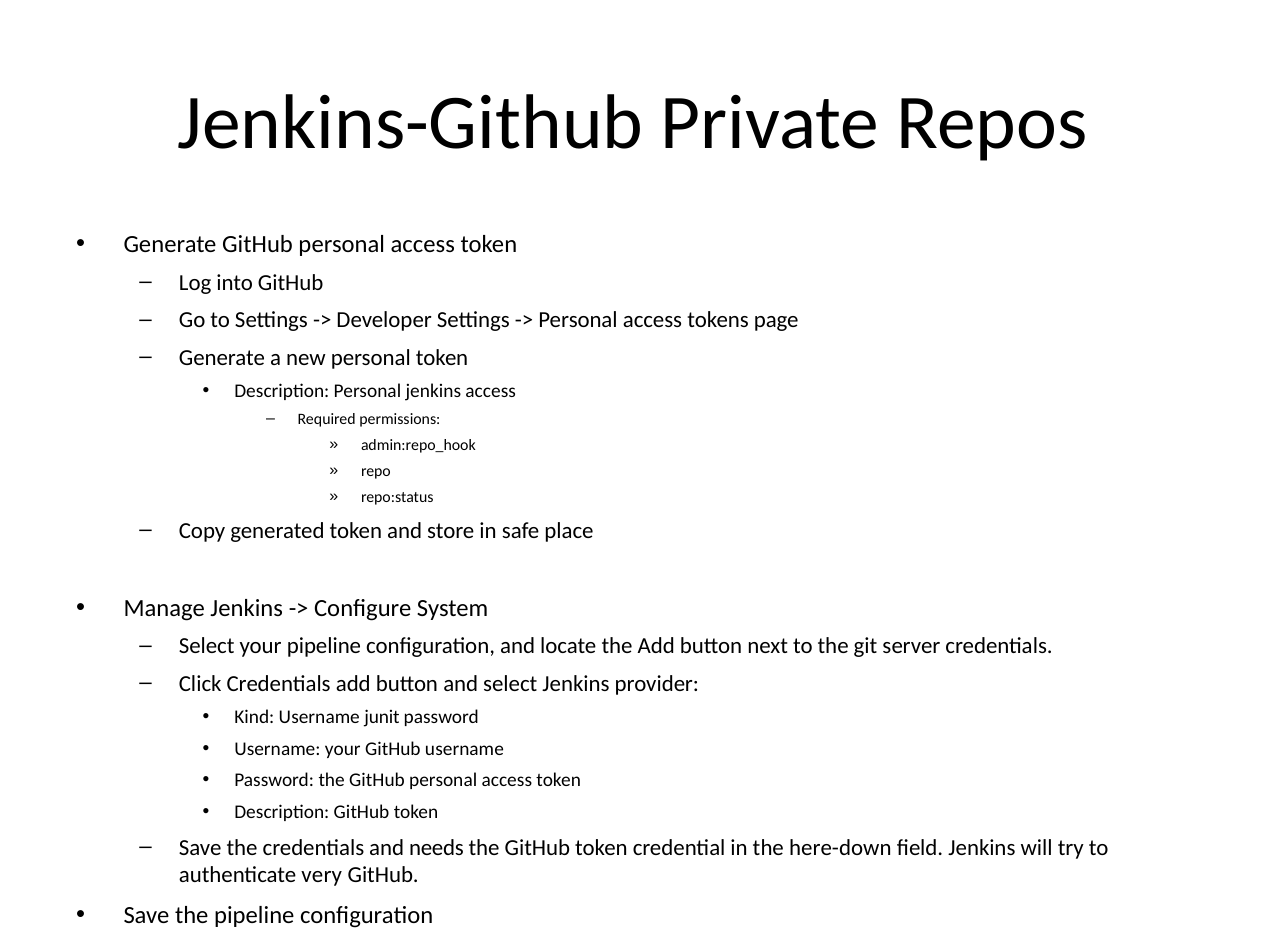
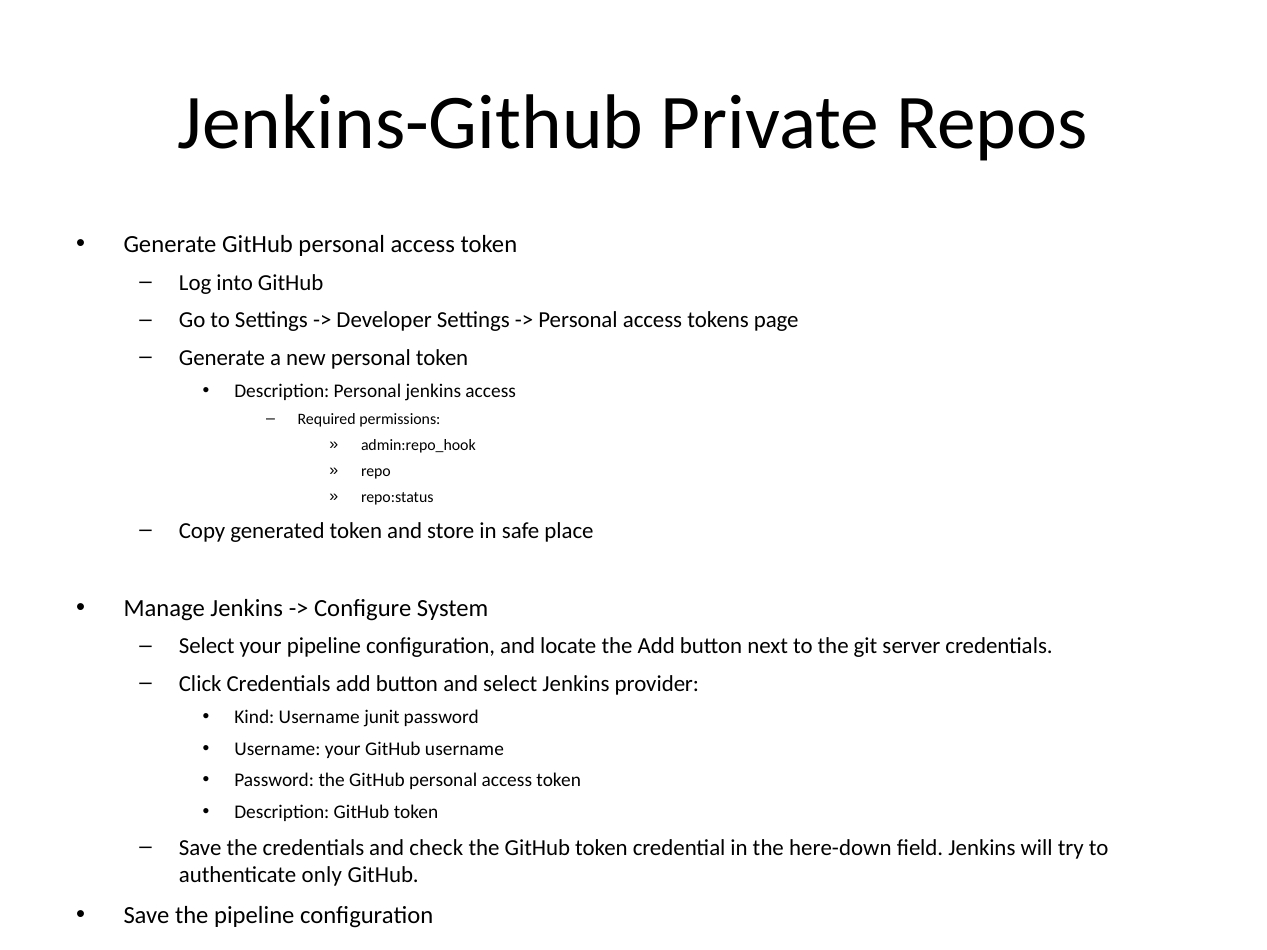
needs: needs -> check (436, 848)
very: very -> only (322, 875)
